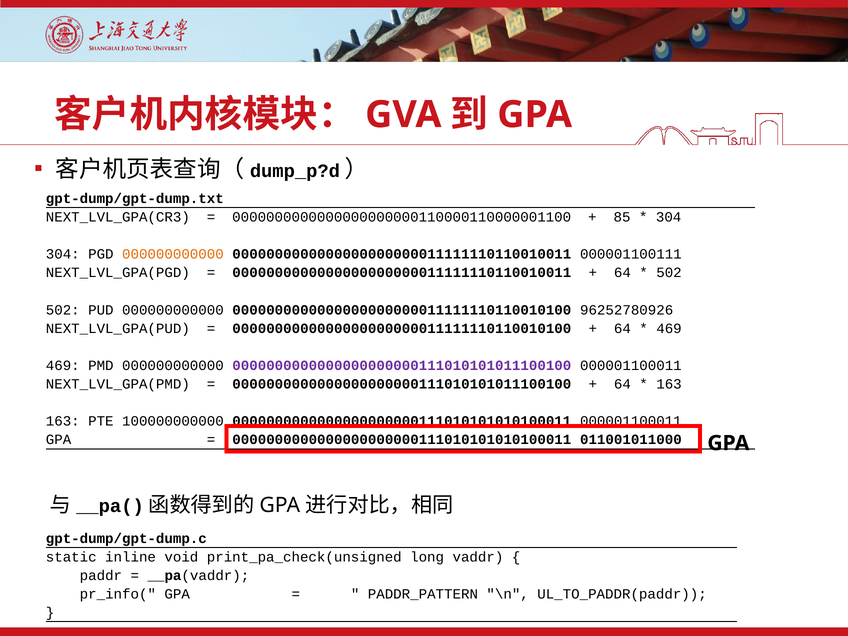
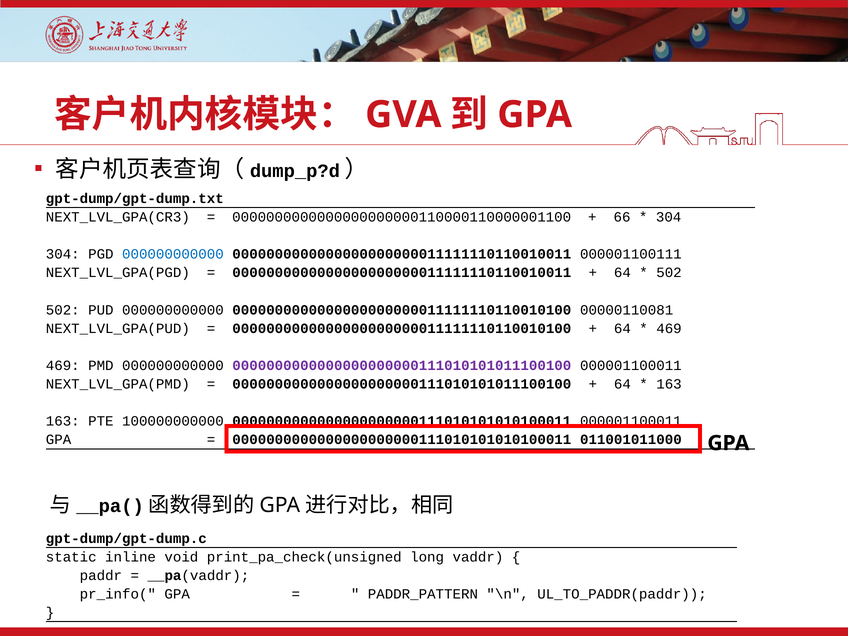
85: 85 -> 66 (622, 217)
000000000000 colour: orange -> blue (173, 254)
96252780926: 96252780926 -> 00000110081 (627, 310)
